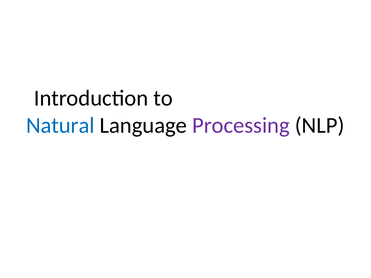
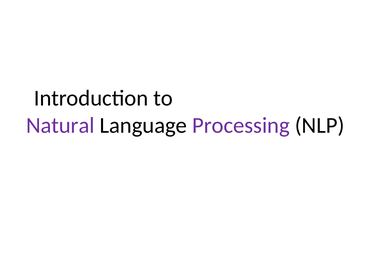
Natural colour: blue -> purple (60, 125)
